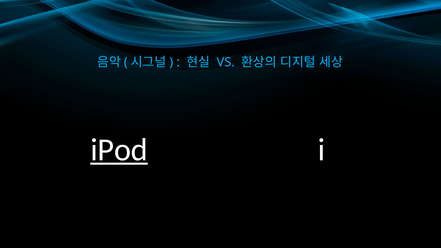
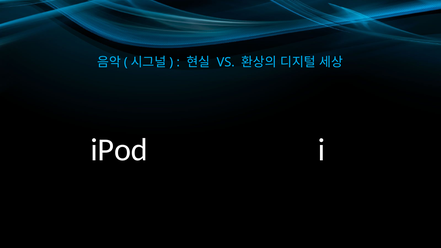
iPod underline: present -> none (119, 150)
